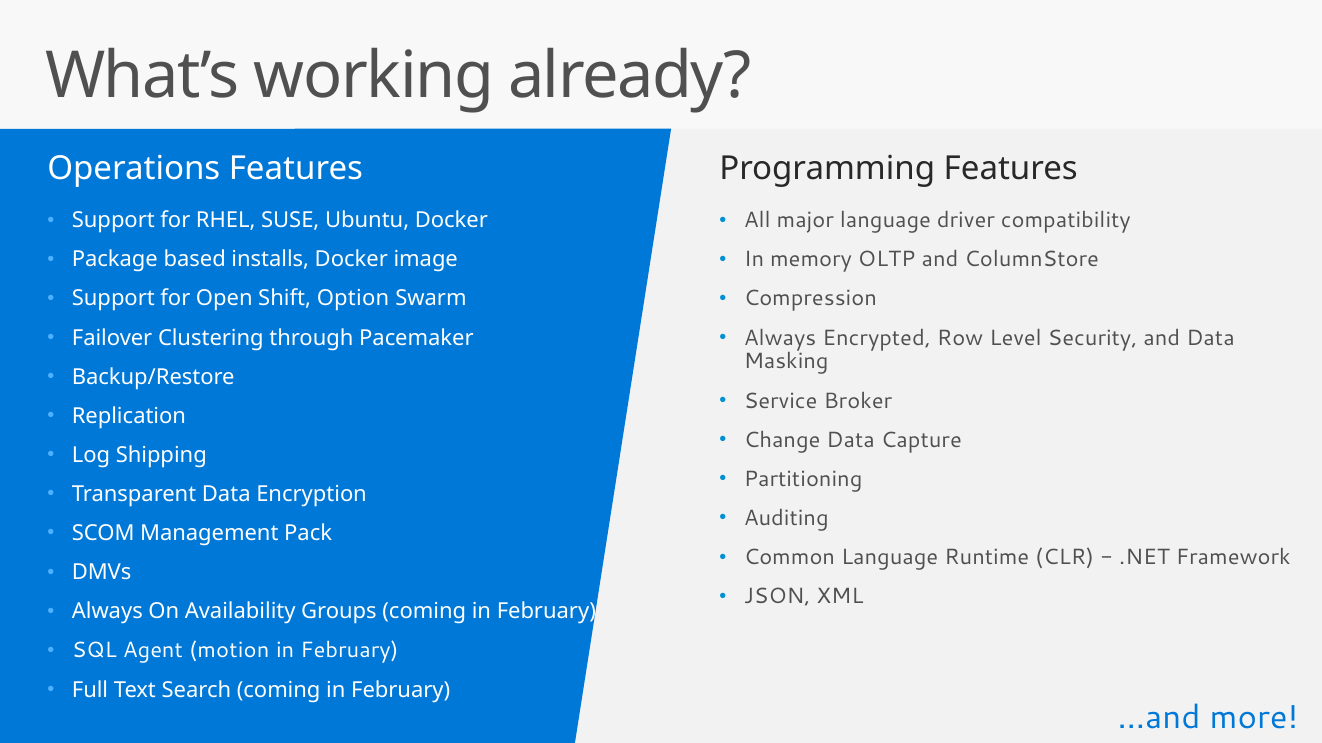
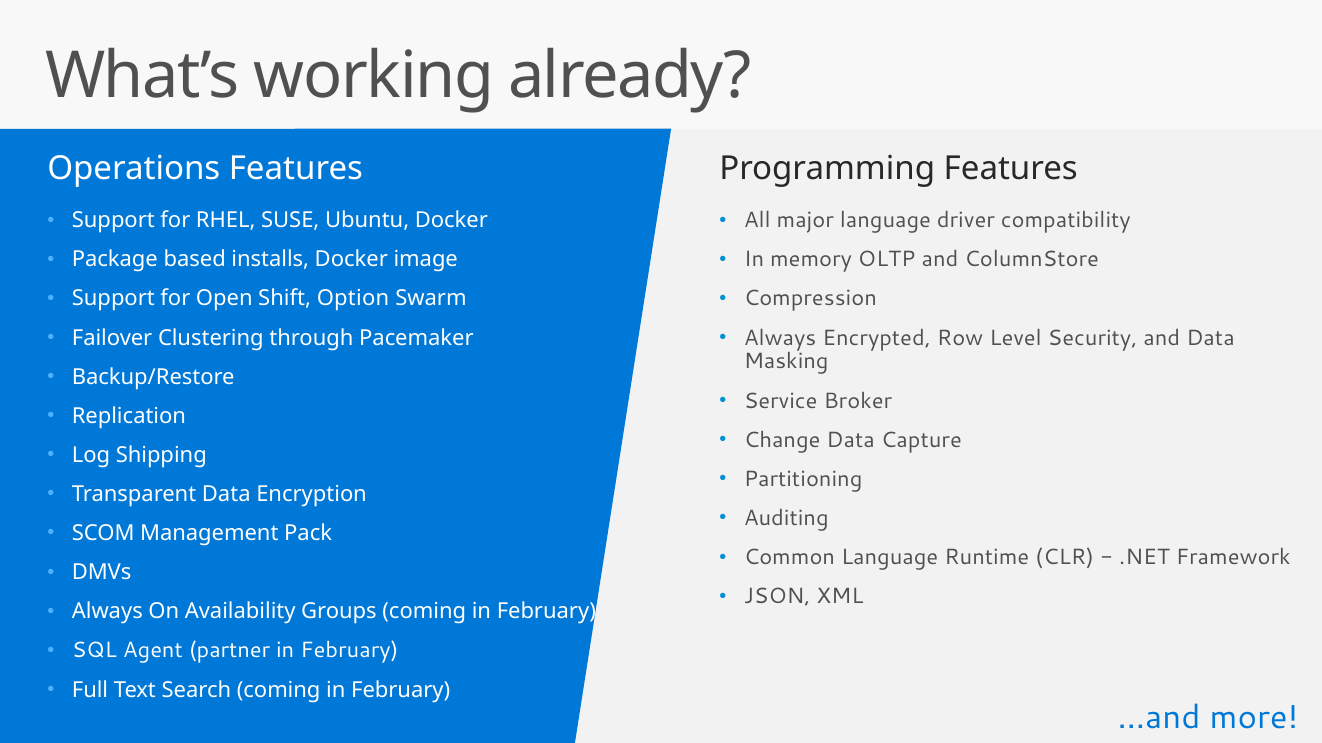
motion: motion -> partner (230, 651)
